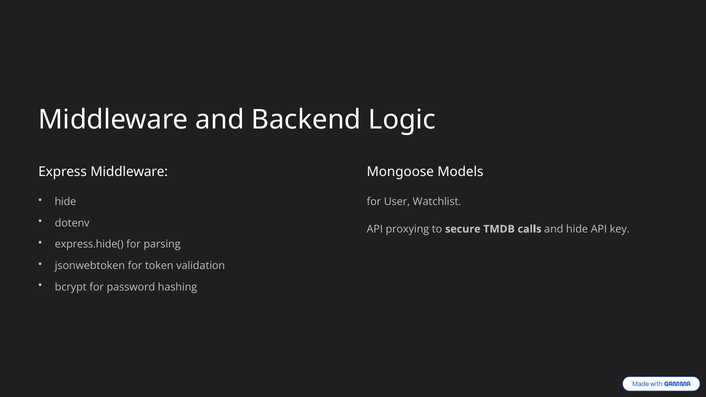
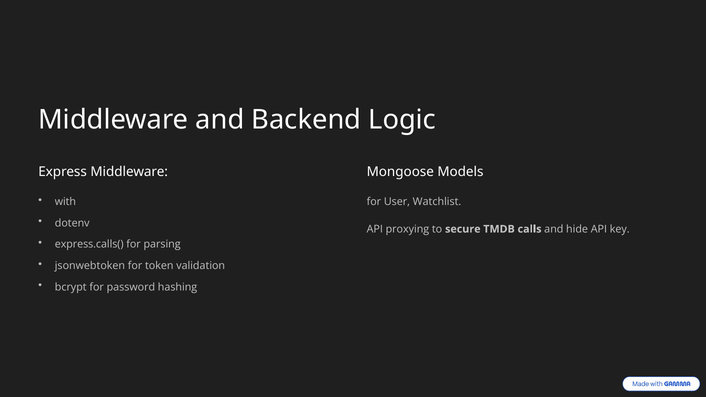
hide: hide -> with (65, 202)
express.hide(: express.hide( -> express.calls( (89, 244)
